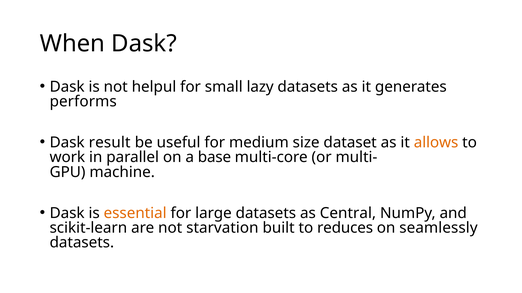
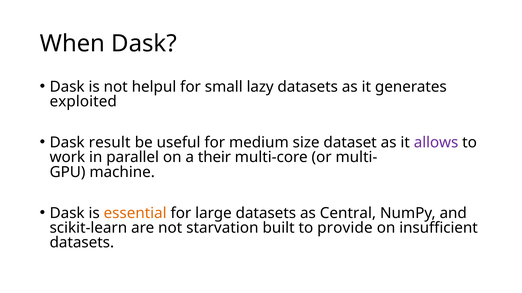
performs: performs -> exploited (83, 102)
allows colour: orange -> purple (436, 143)
base: base -> their (214, 158)
reduces: reduces -> provide (345, 228)
seamlessly: seamlessly -> insufficient (439, 228)
